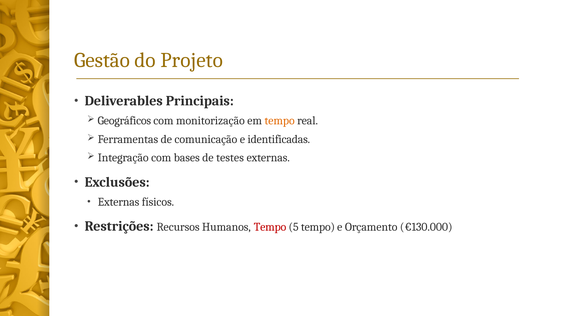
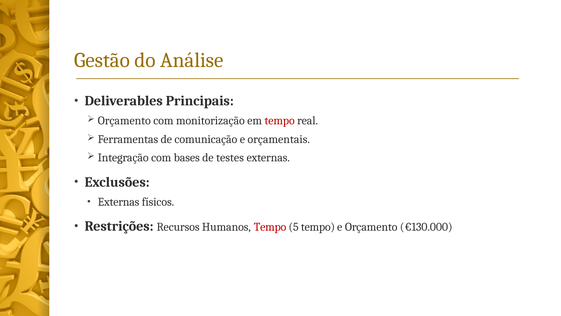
Projeto: Projeto -> Análise (192, 60)
Geográficos: Geográficos -> Orçamento (124, 121)
tempo colour: orange -> red (280, 121)
identificadas: identificadas -> orçamentais (279, 139)
